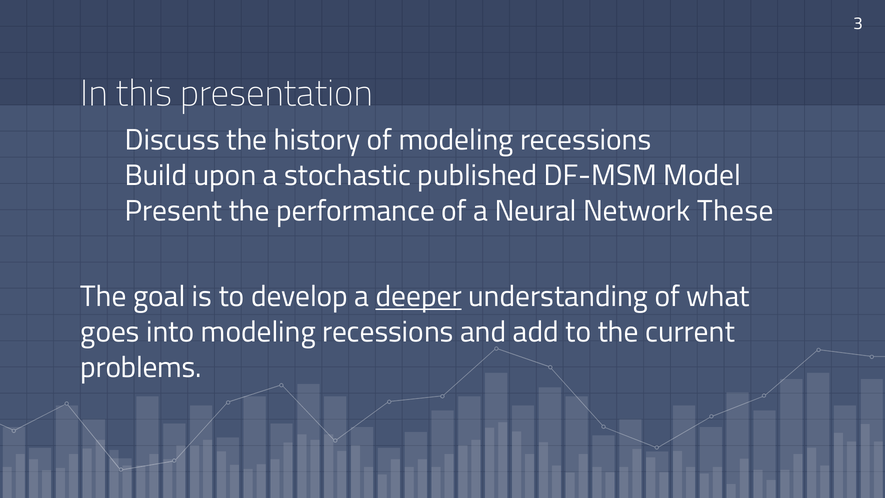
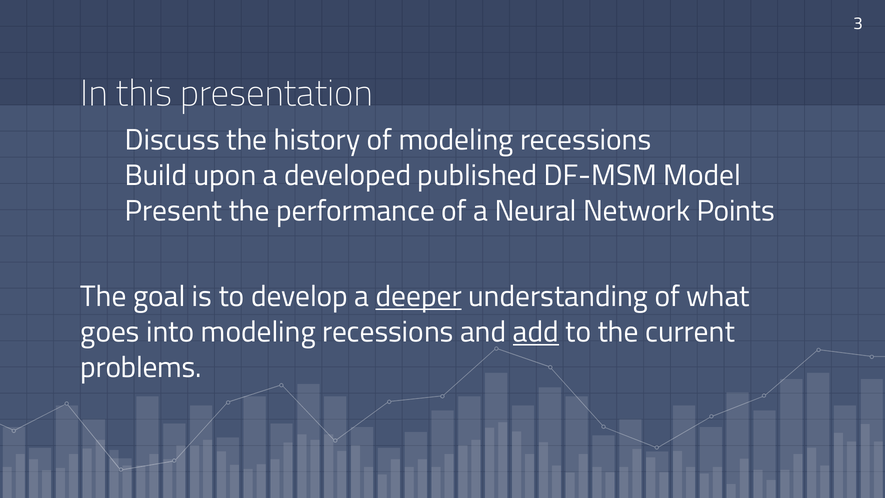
stochastic: stochastic -> developed (348, 176)
These: These -> Points (736, 211)
add underline: none -> present (536, 332)
